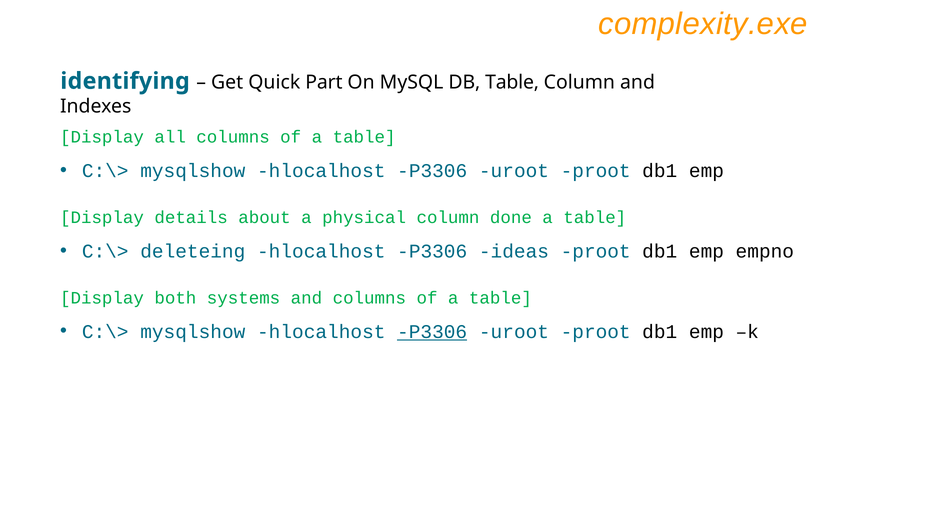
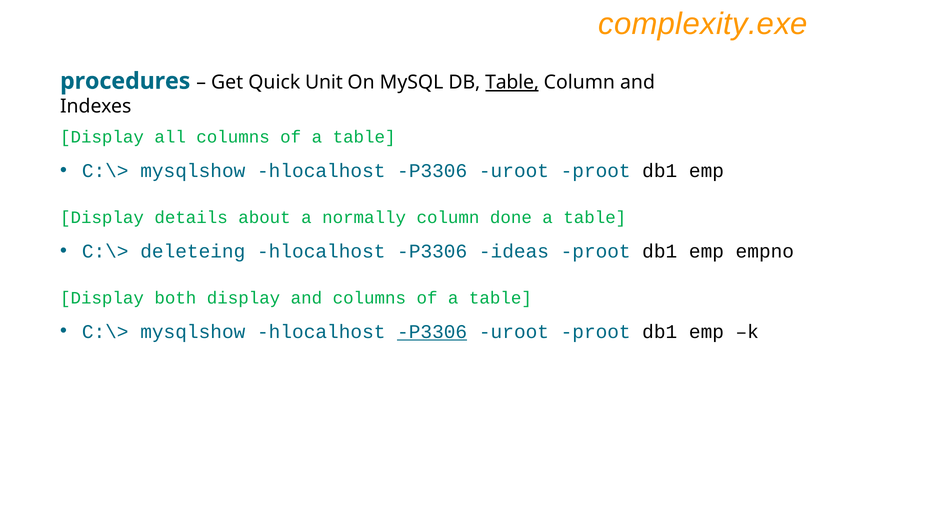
identifying: identifying -> procedures (125, 81)
Part: Part -> Unit (324, 82)
Table underline: none -> present (512, 82)
physical: physical -> normally (364, 218)
both systems: systems -> display (244, 298)
